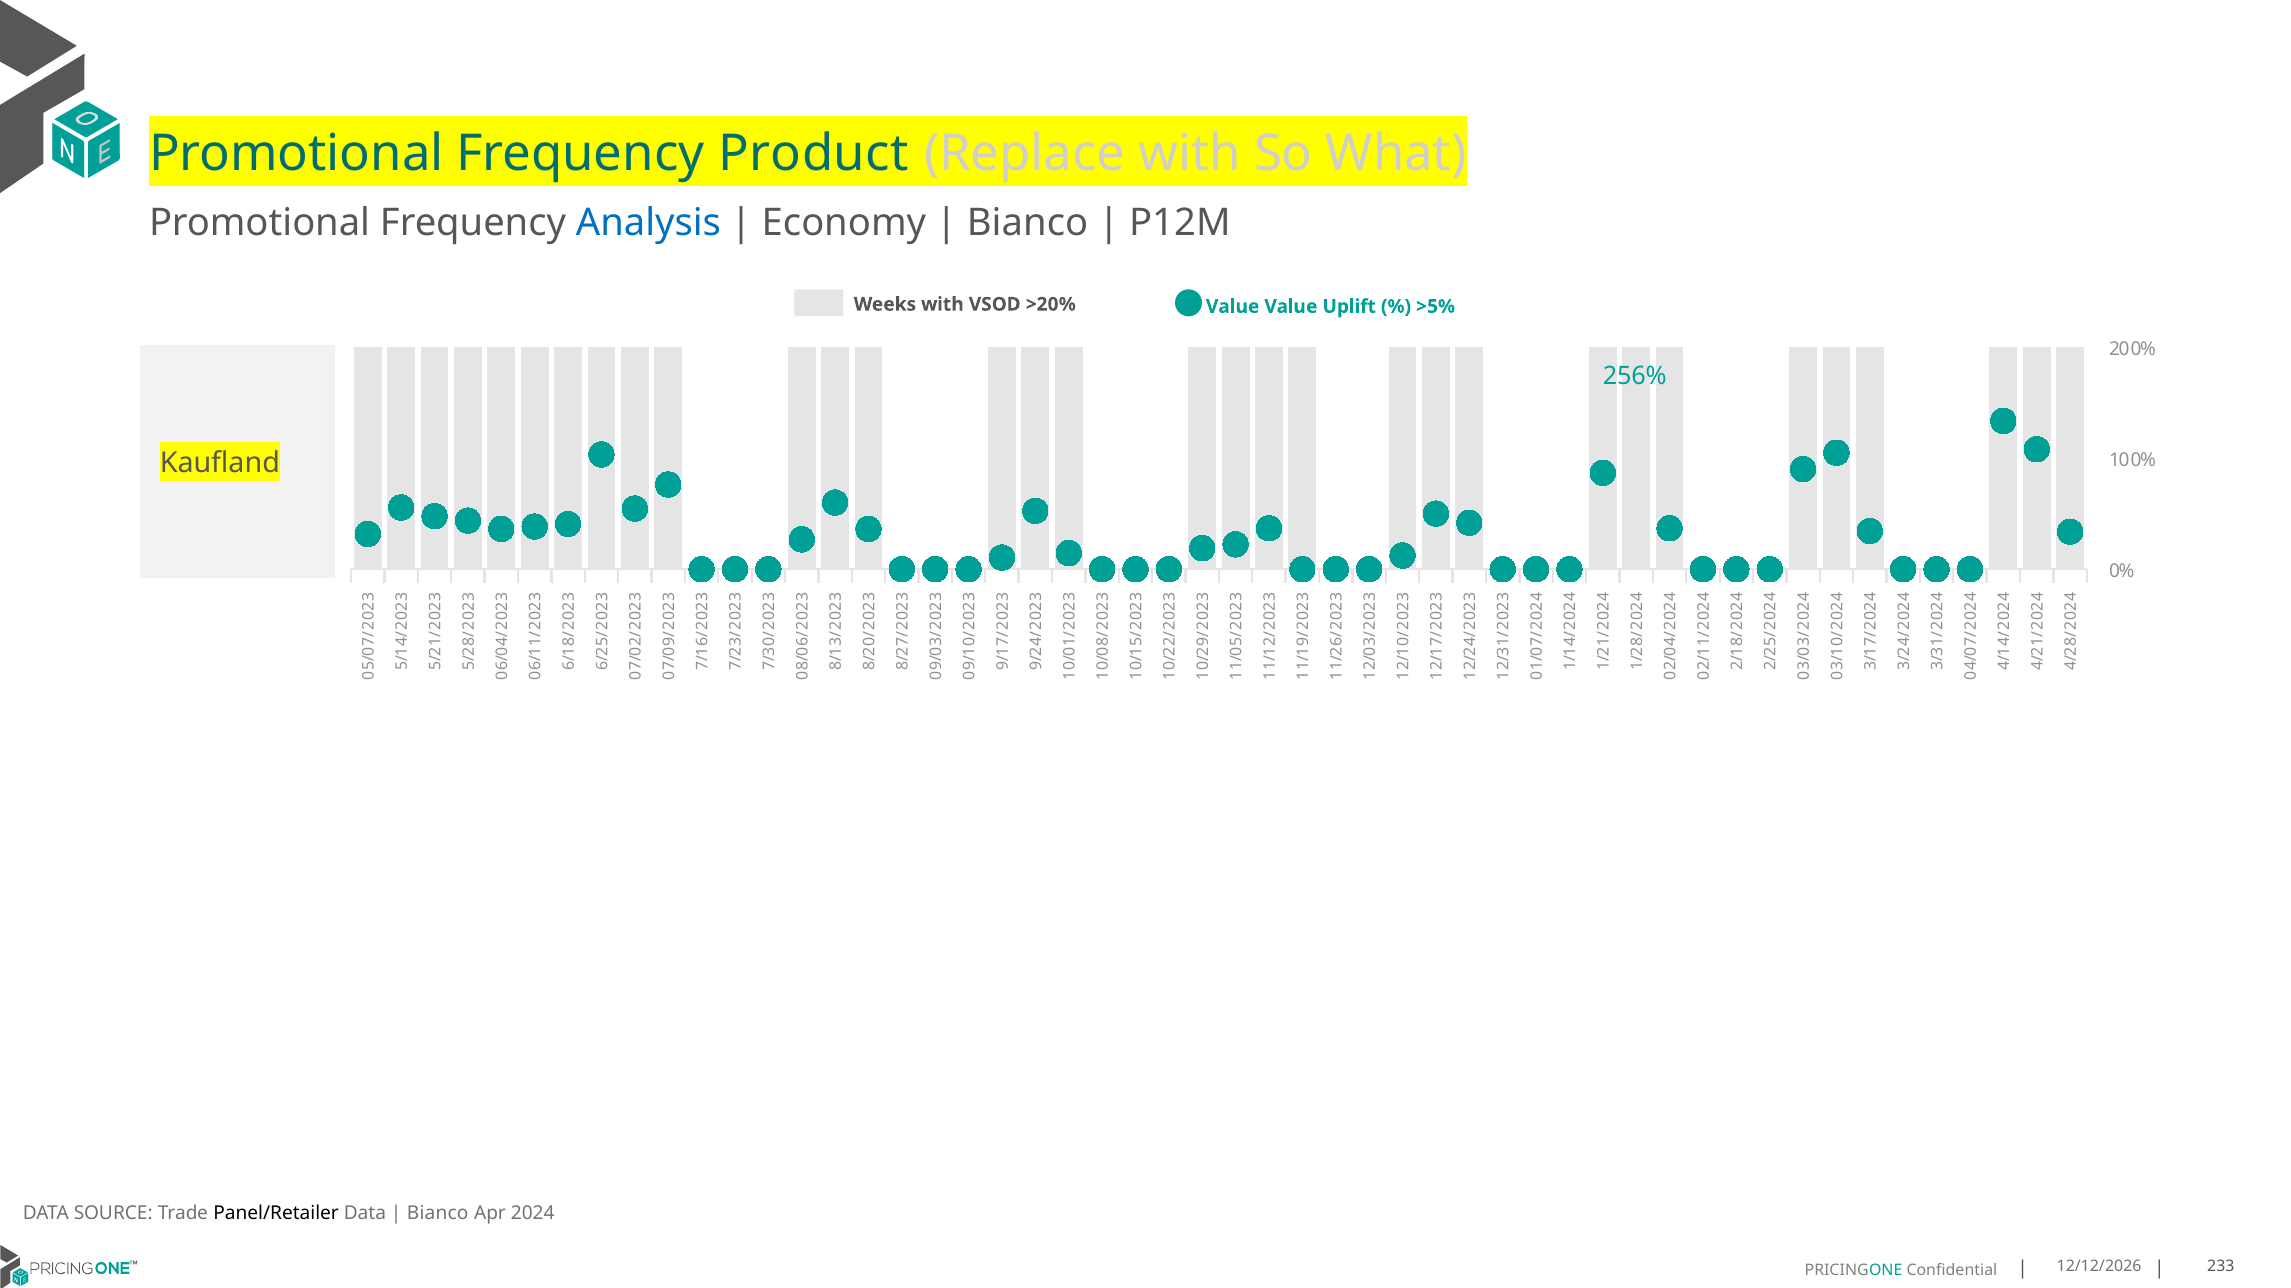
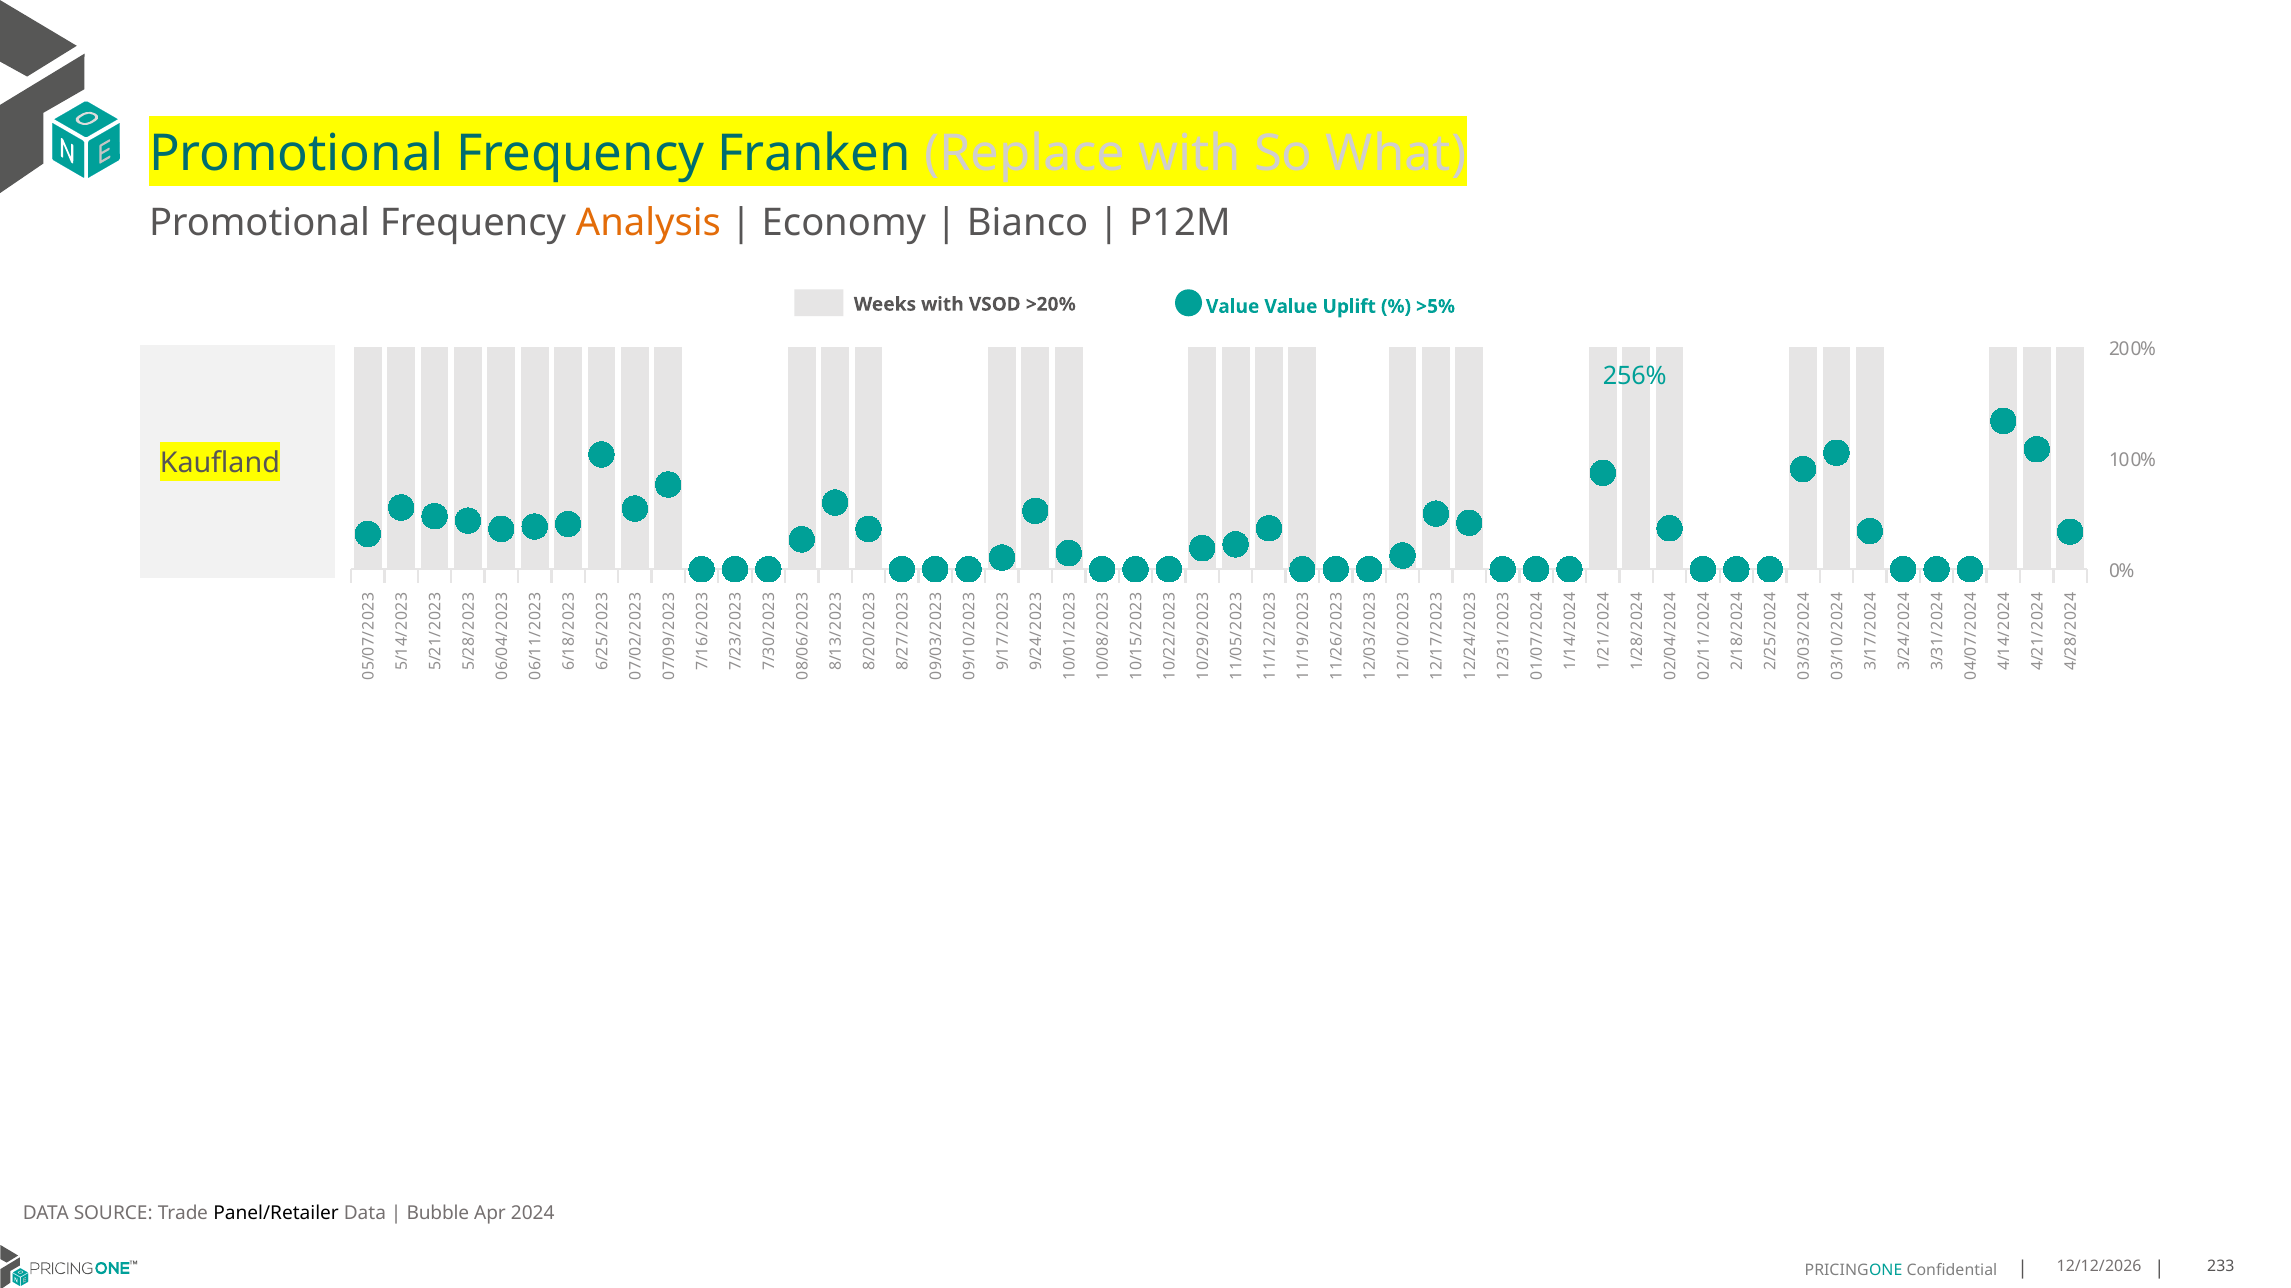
Product: Product -> Franken (814, 154)
Analysis colour: blue -> orange (648, 223)
Bianco: Bianco -> Bubble (438, 1214)
